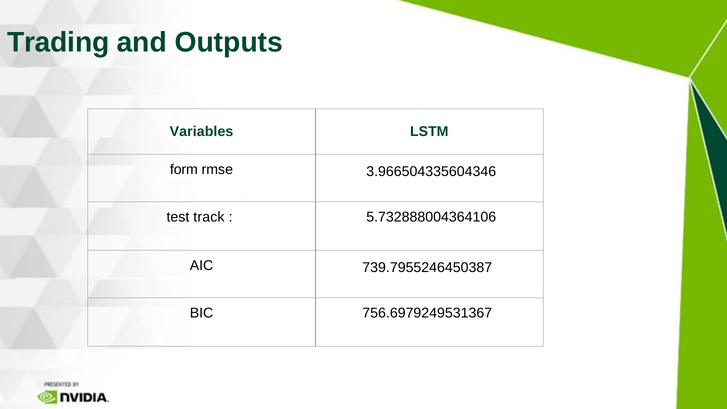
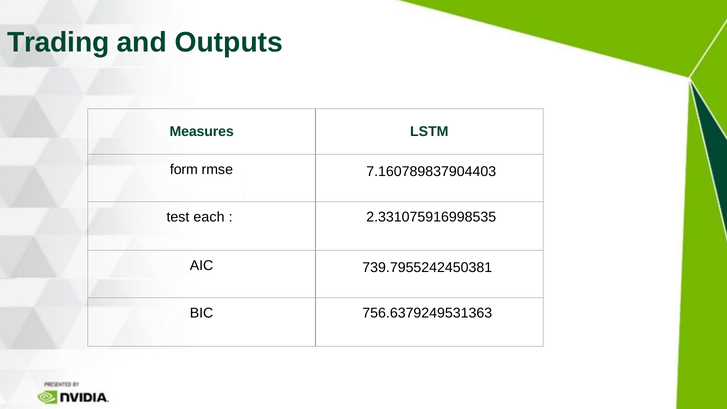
Variables: Variables -> Measures (202, 132)
3.966504335604346: 3.966504335604346 -> 7.160789837904403 (431, 172)
track: track -> each (209, 217)
5.732888004364106: 5.732888004364106 -> 2.331075916998535 (431, 217)
739.7955246450387: 739.7955246450387 -> 739.7955242450381 (427, 268)
756.6979249531367: 756.6979249531367 -> 756.6379249531363 (427, 313)
